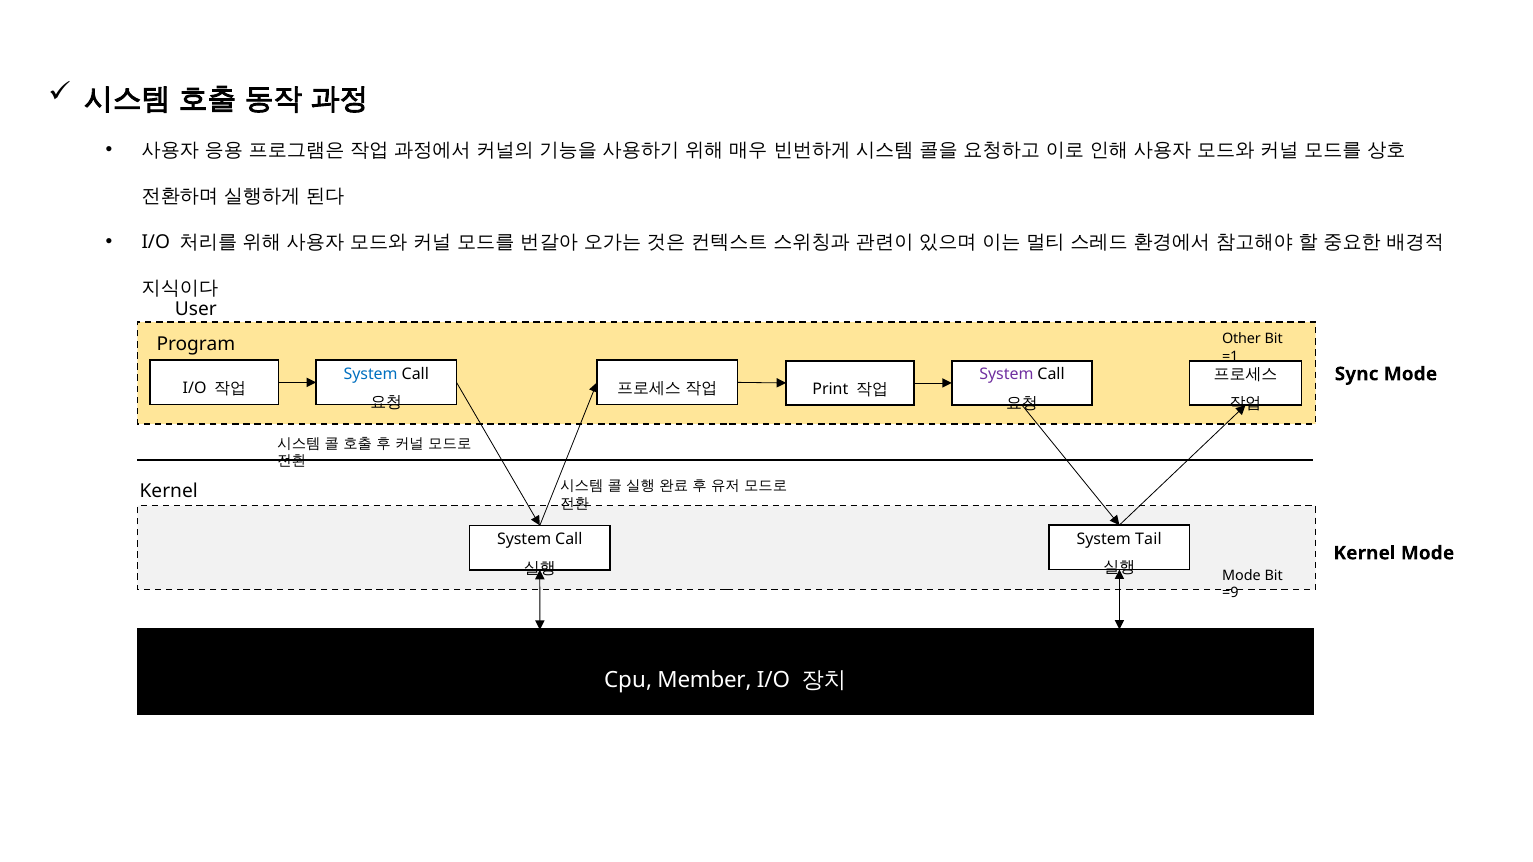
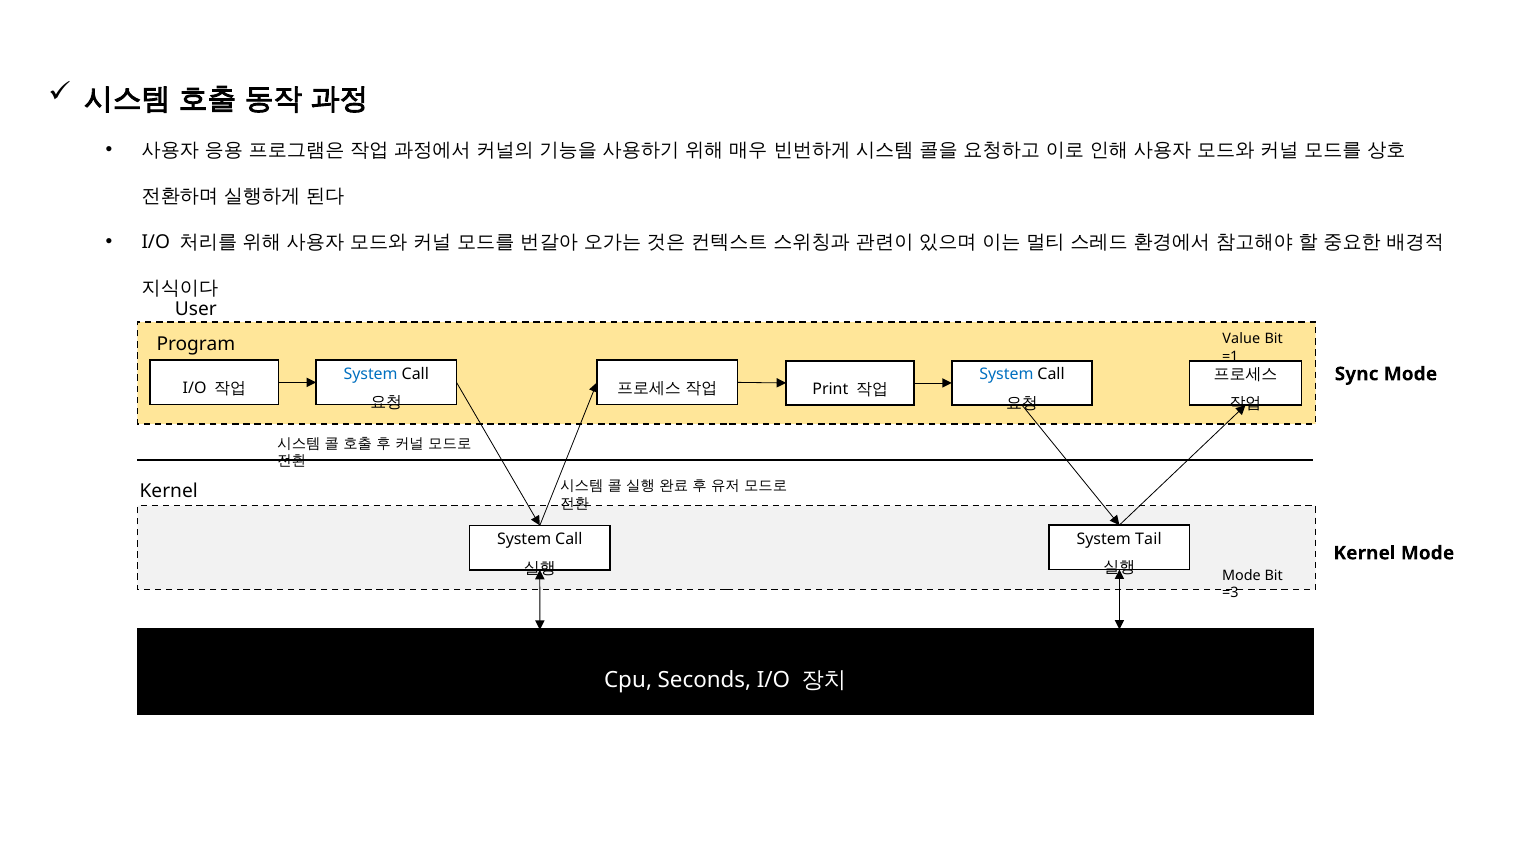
Other: Other -> Value (1241, 339)
System colour: purple -> blue (1006, 375)
=9: =9 -> =3 (1230, 593)
Member: Member -> Seconds (704, 680)
